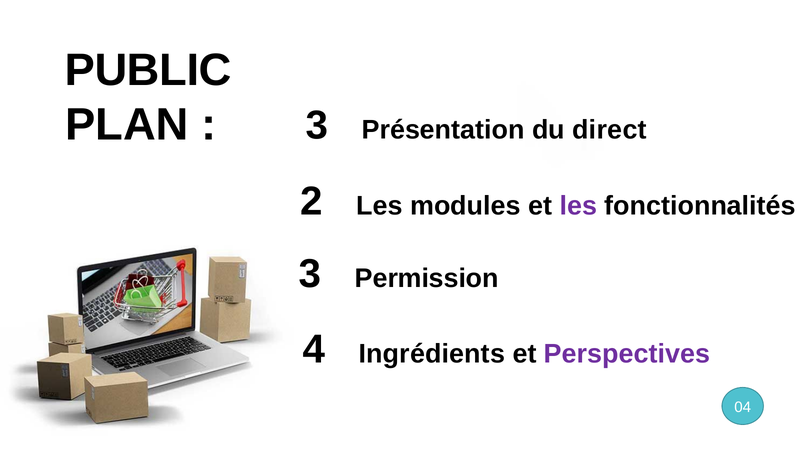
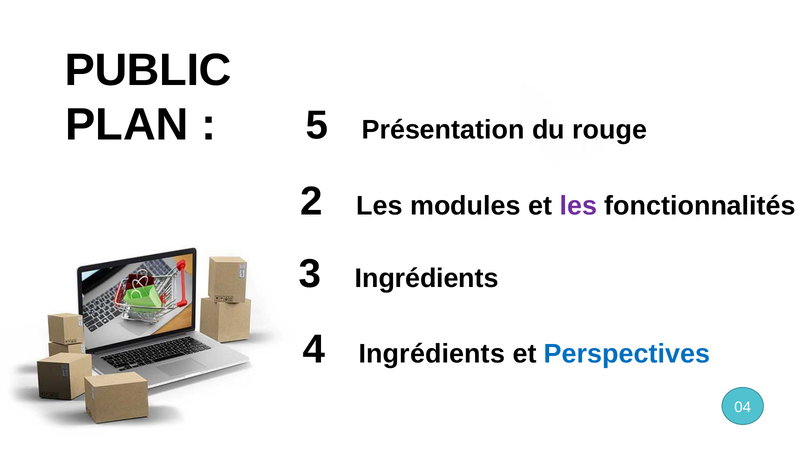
3: 3 -> 5 (317, 125)
direct: direct -> rouge (610, 130)
3 Permission: Permission -> Ingrédients (427, 279)
Perspectives colour: purple -> blue (627, 354)
